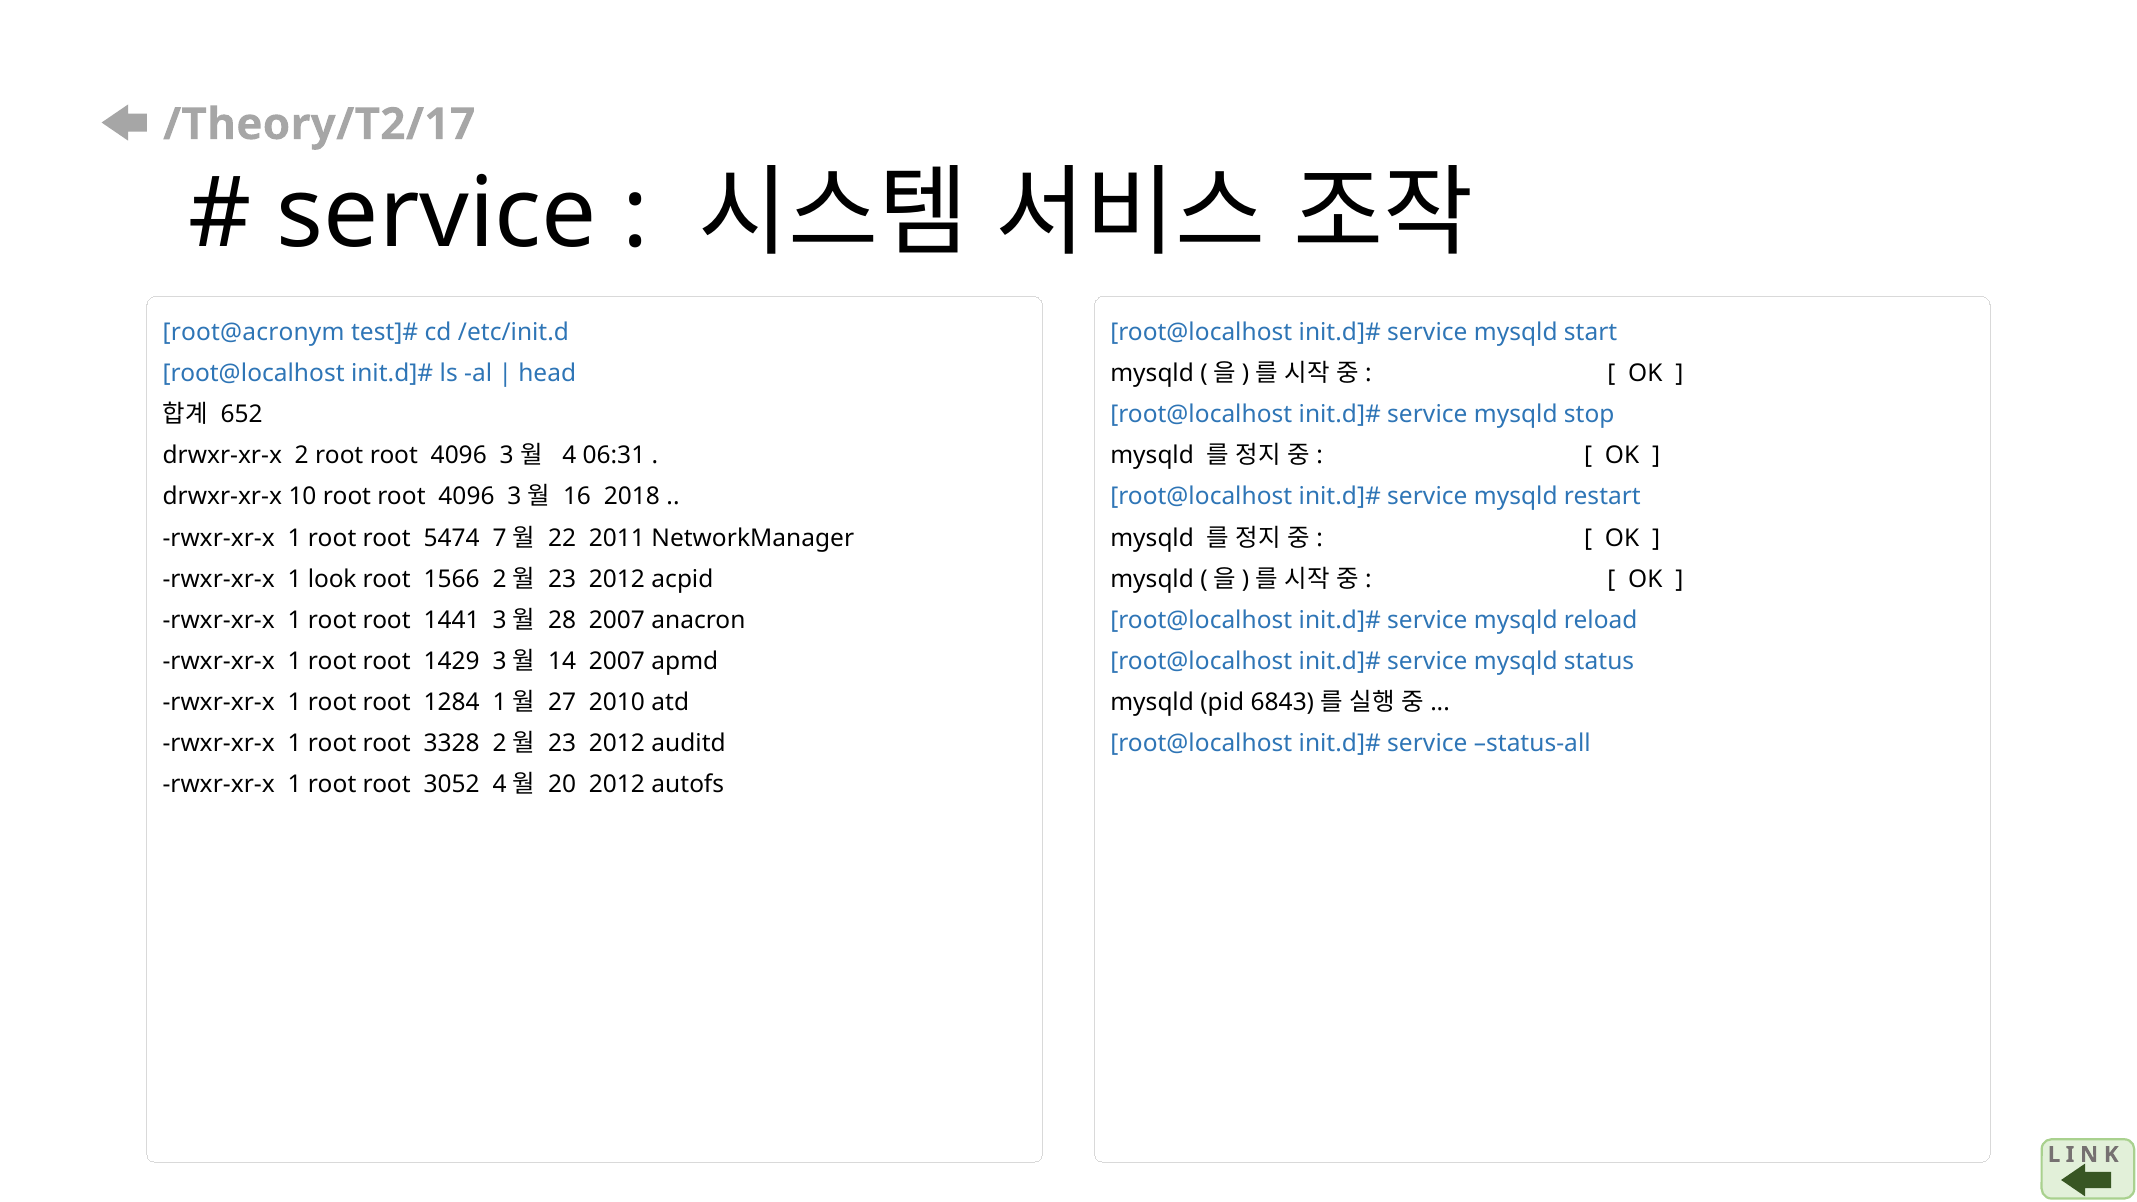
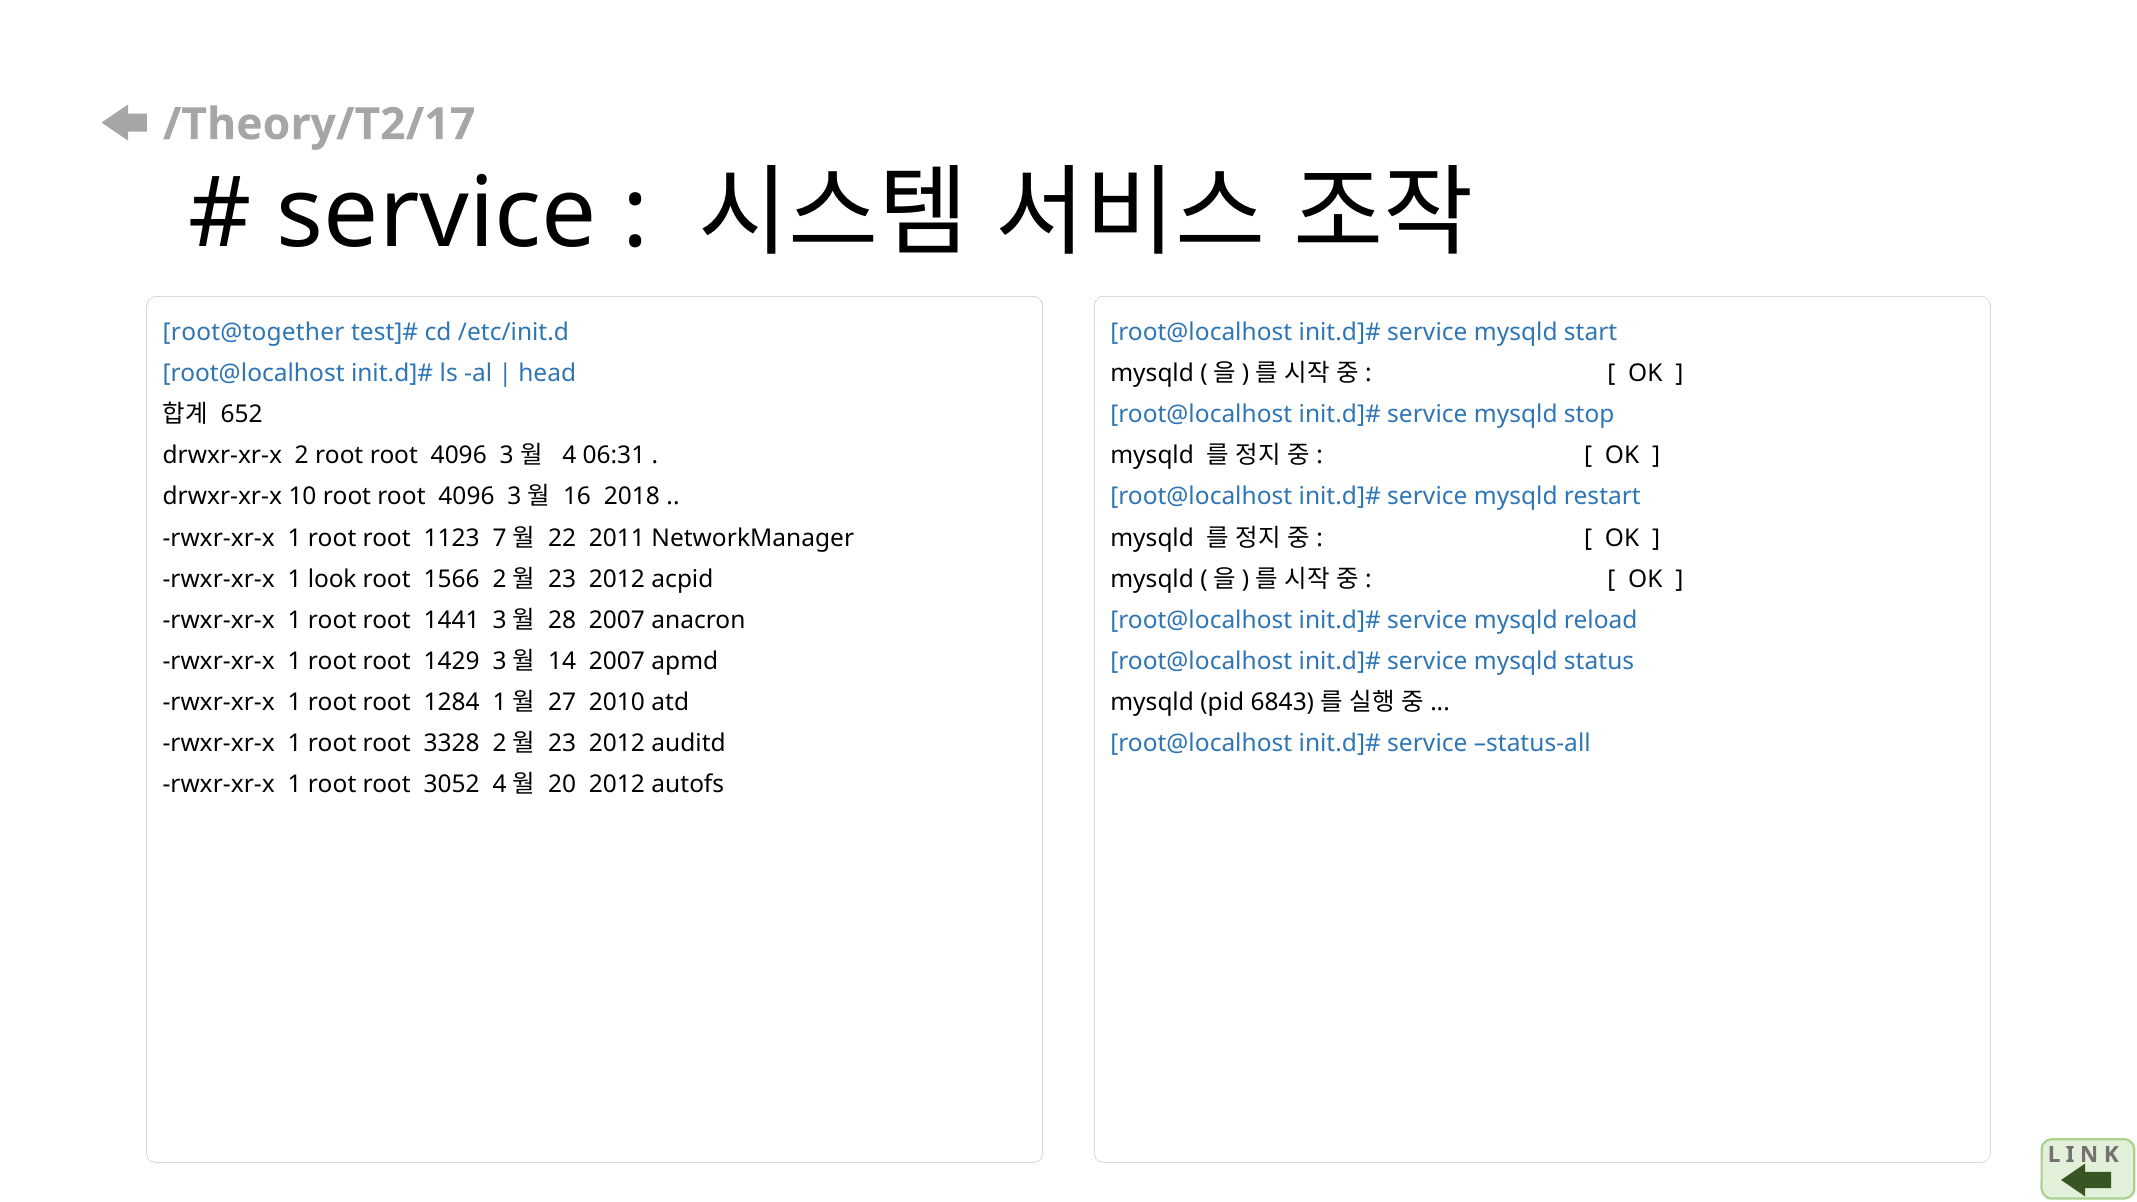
root@acronym: root@acronym -> root@together (254, 332)
5474: 5474 -> 1123 (452, 538)
